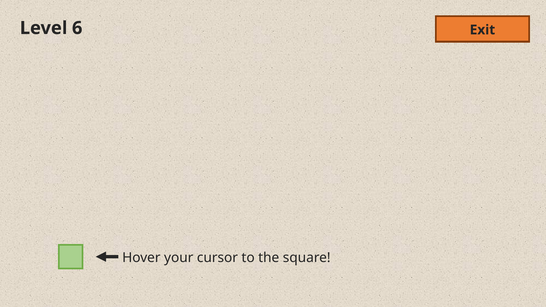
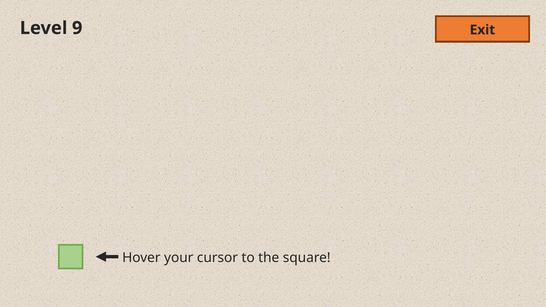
6: 6 -> 9 (77, 28)
